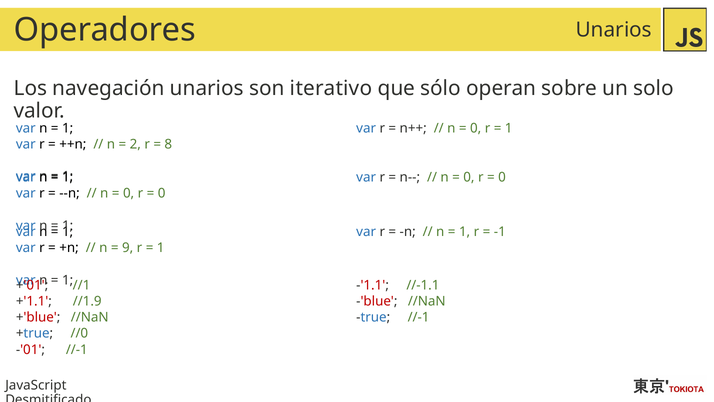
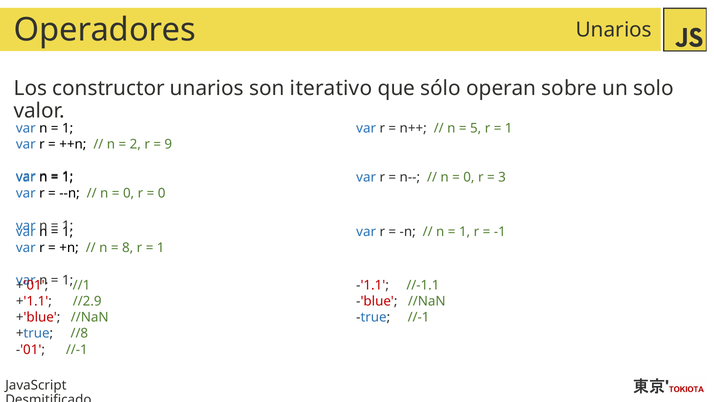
navegación: navegación -> constructor (109, 89)
0: 0 -> 5 (476, 128)
8: 8 -> 9 (168, 144)
0: 0 -> 3 (502, 177)
9: 9 -> 8 (128, 248)
//1.9: //1.9 -> //2.9 (87, 301)
//0: //0 -> //8 (79, 333)
